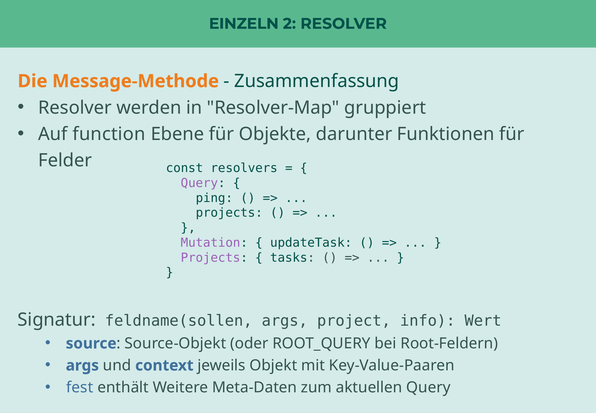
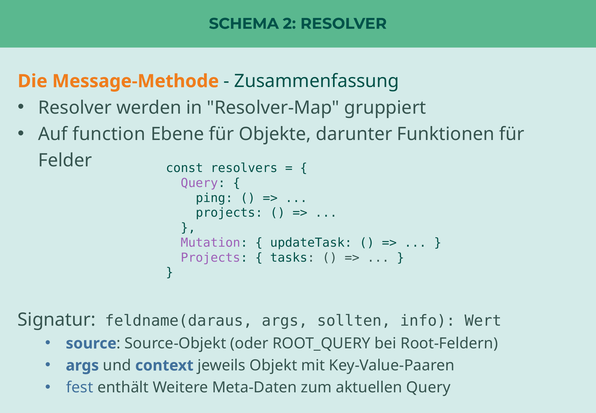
EINZELN: EINZELN -> SCHEMA (244, 24)
feldname(sollen: feldname(sollen -> feldname(daraus (179, 321)
project: project -> sollten (354, 321)
